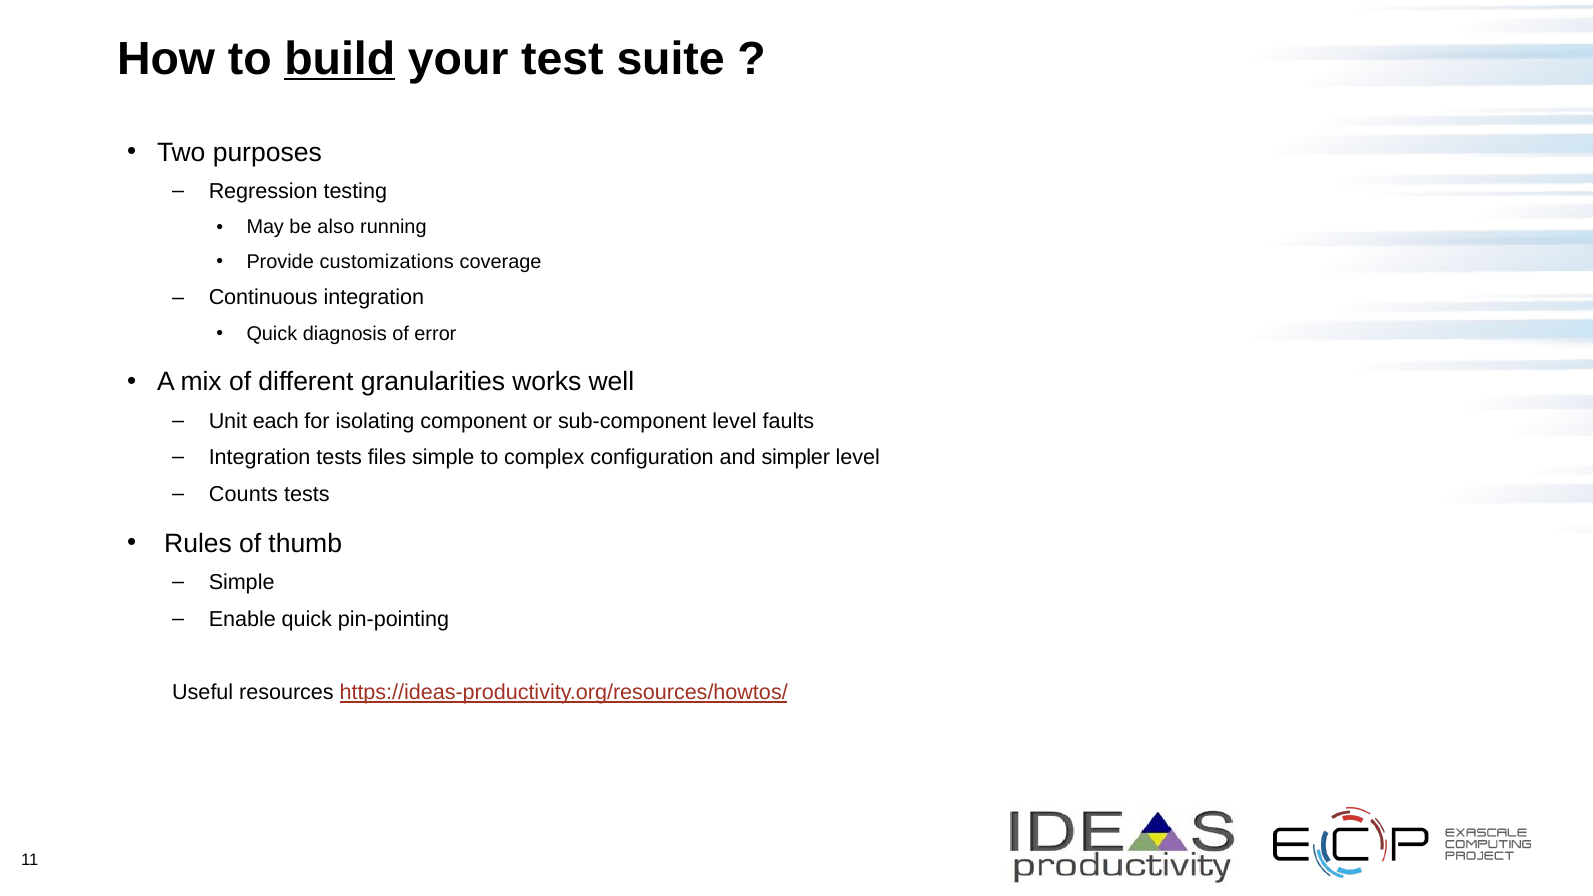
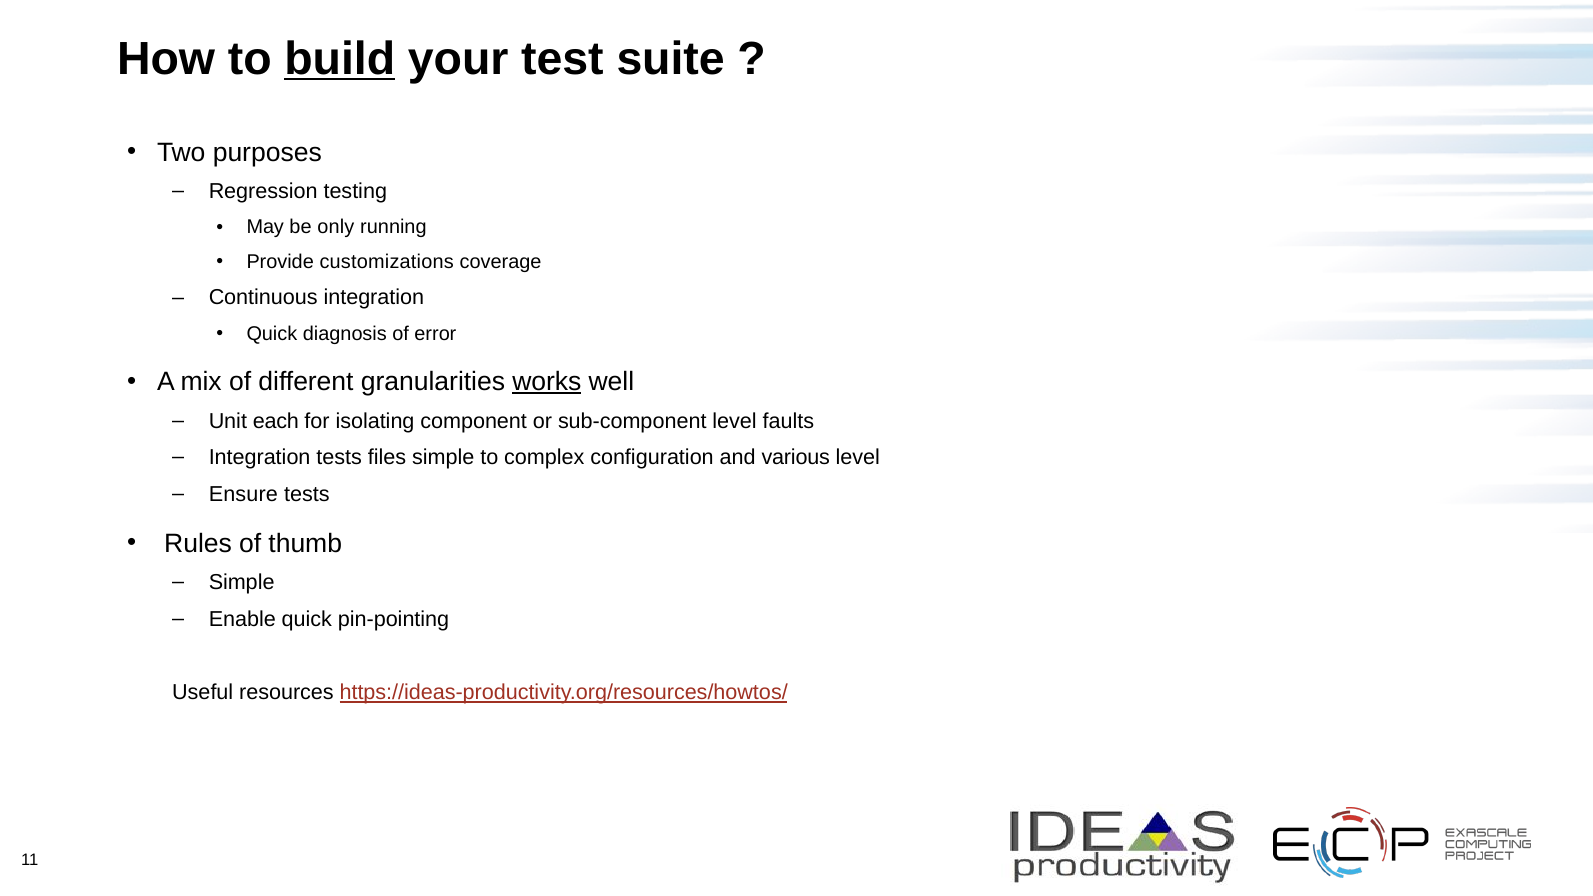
also: also -> only (336, 227)
works underline: none -> present (547, 382)
simpler: simpler -> various (796, 458)
Counts: Counts -> Ensure (243, 494)
